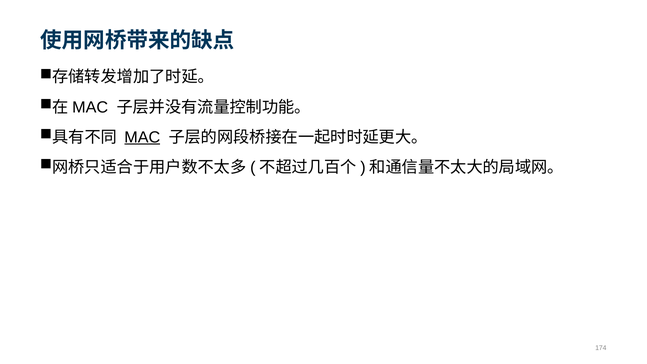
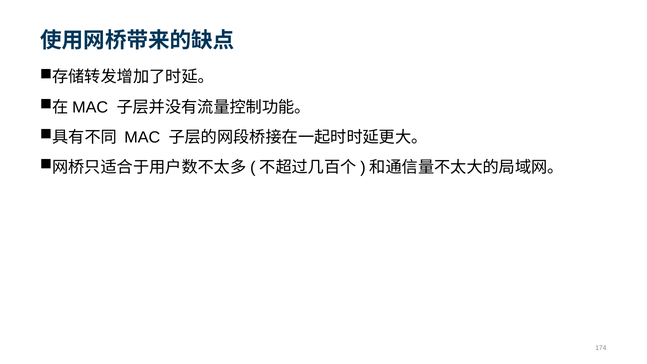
MAC underline: present -> none (142, 137)
